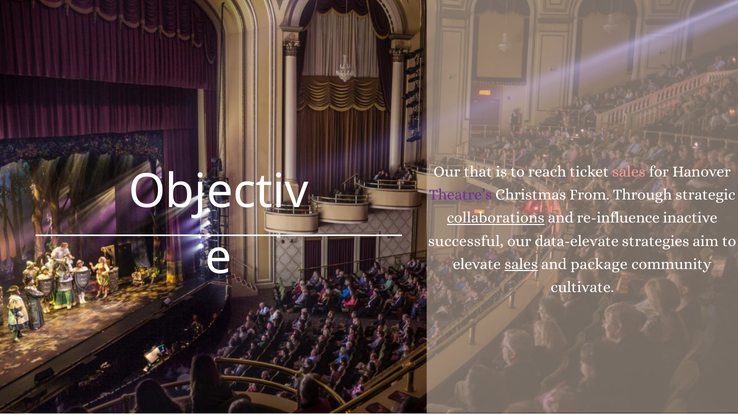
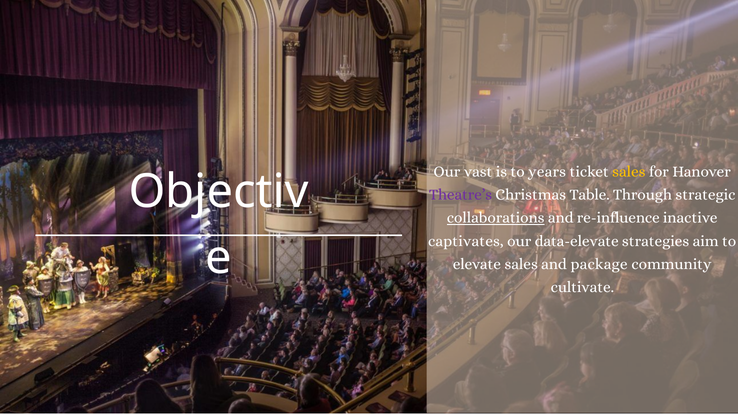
that: that -> vast (478, 172)
reach: reach -> years (547, 172)
sales colour: pink -> yellow (629, 172)
From: From -> Table (590, 195)
successful: successful -> captivates (466, 241)
sales underline: present -> none (521, 264)
